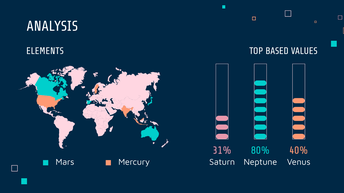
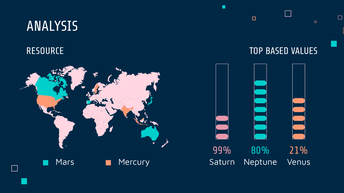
ELEMENTS: ELEMENTS -> RESOURCE (45, 51)
31%: 31% -> 99% (222, 151)
40%: 40% -> 21% (299, 151)
